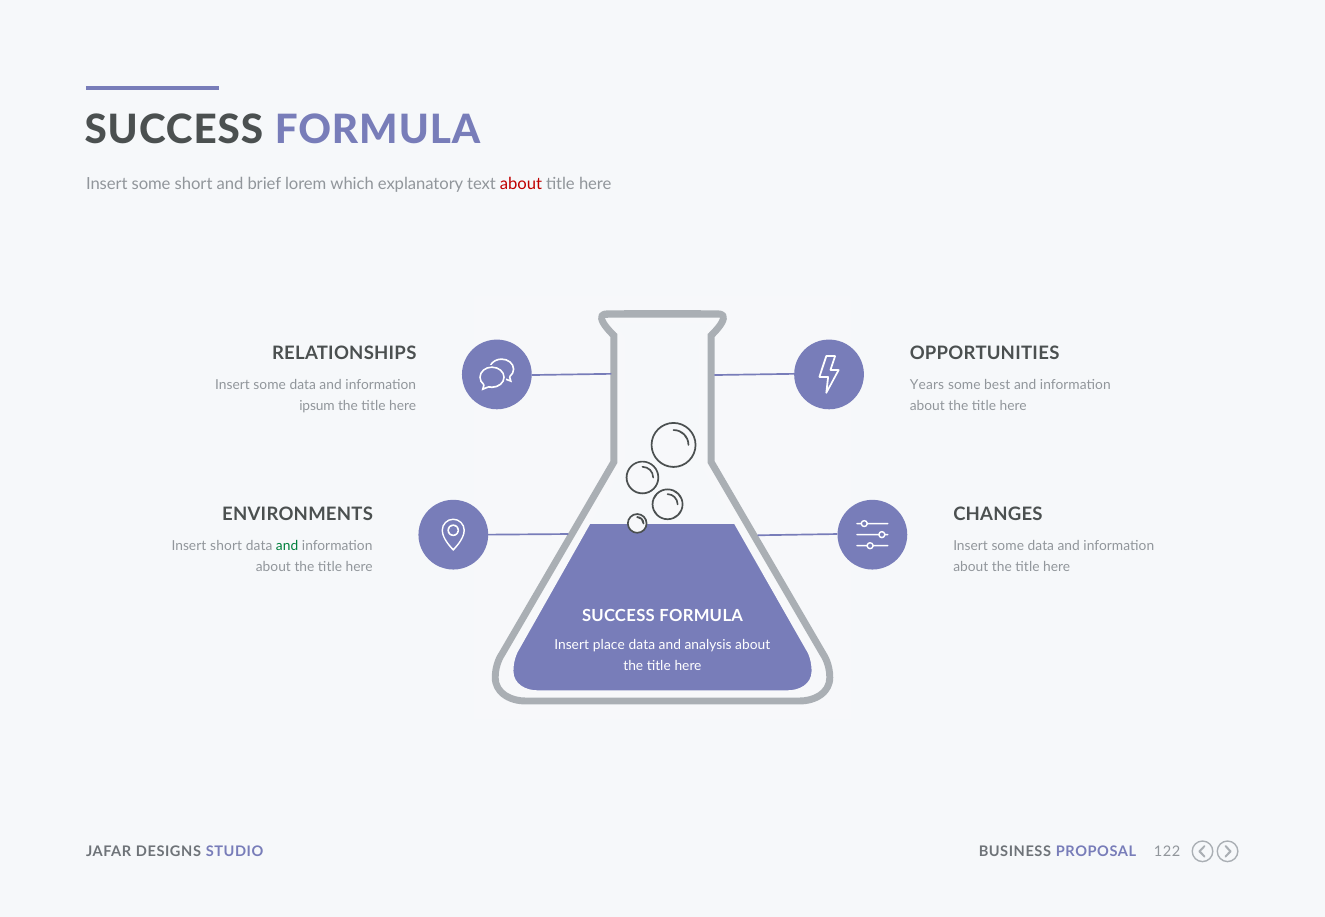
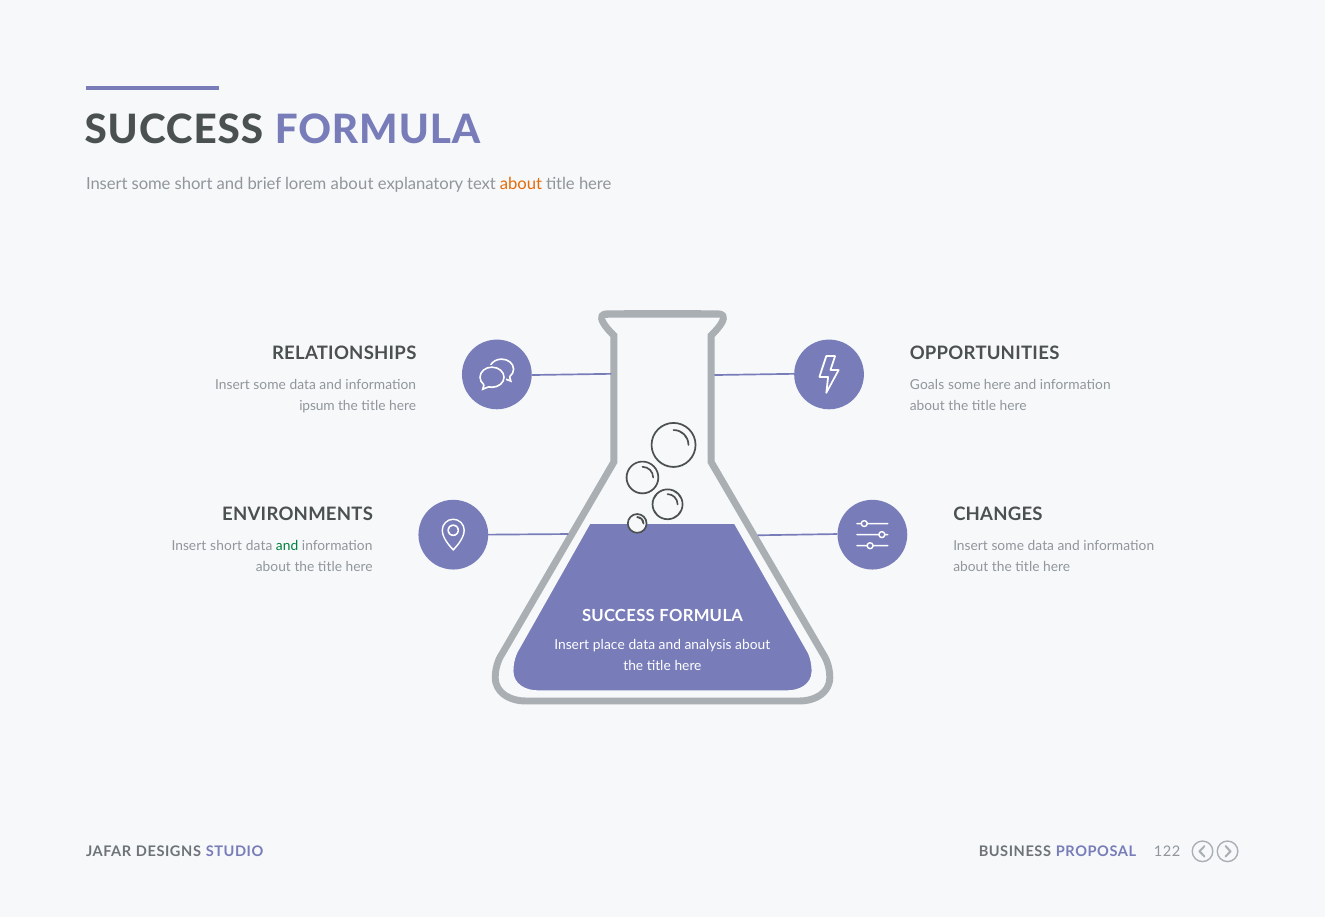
lorem which: which -> about (352, 184)
about colour: red -> orange (521, 184)
Years: Years -> Goals (927, 385)
some best: best -> here (997, 385)
